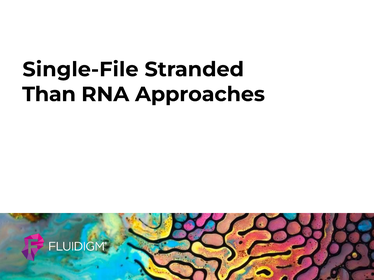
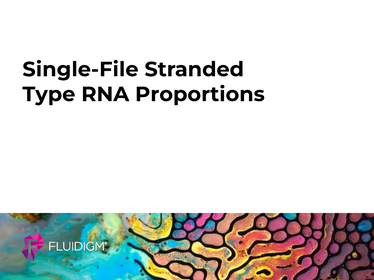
Than: Than -> Type (49, 94)
Approaches: Approaches -> Proportions (200, 94)
